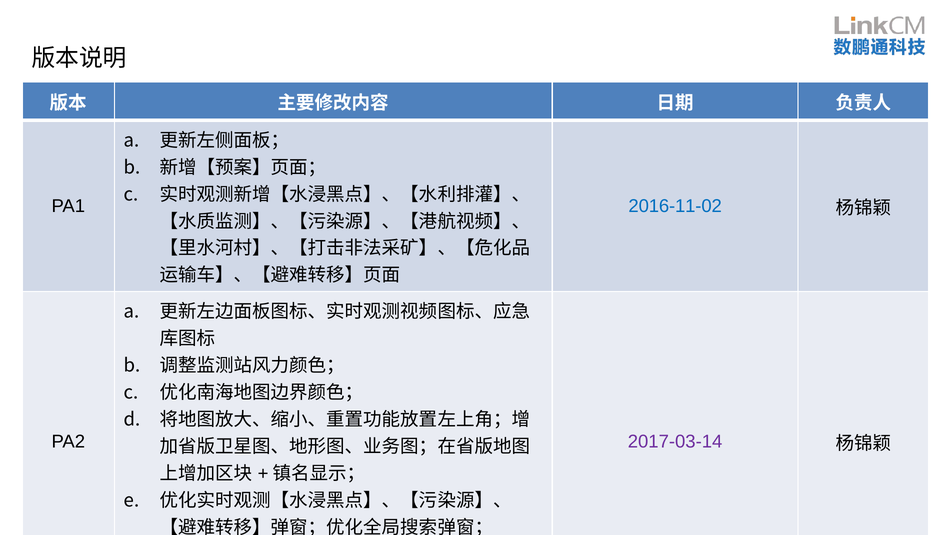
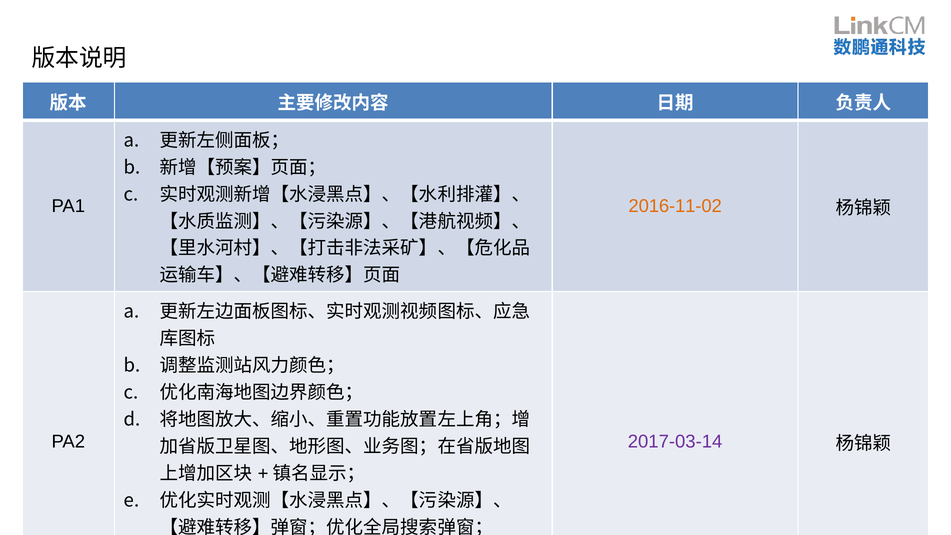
2016-11-02 colour: blue -> orange (675, 206)
